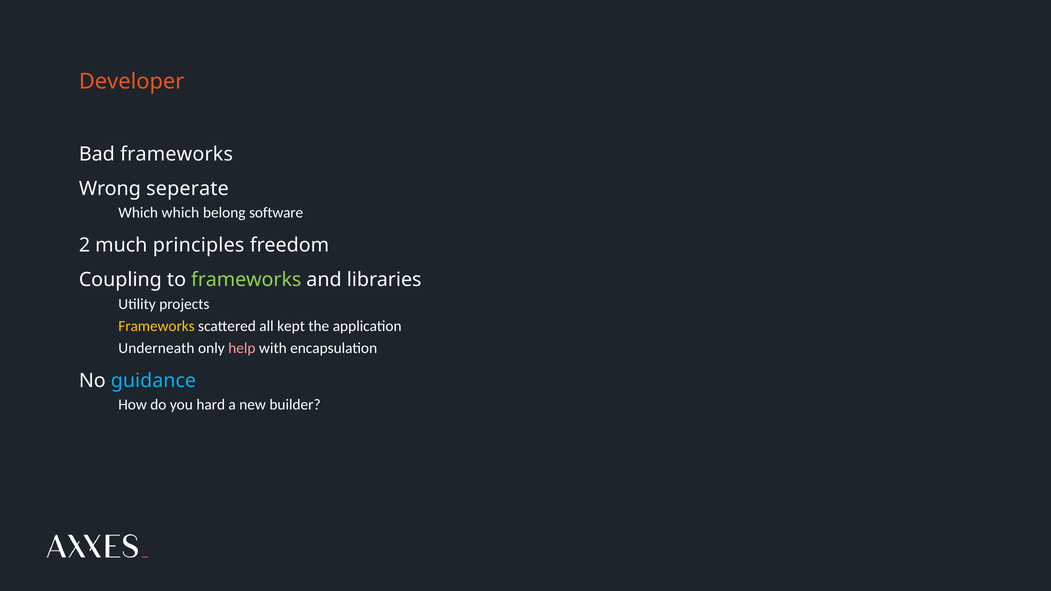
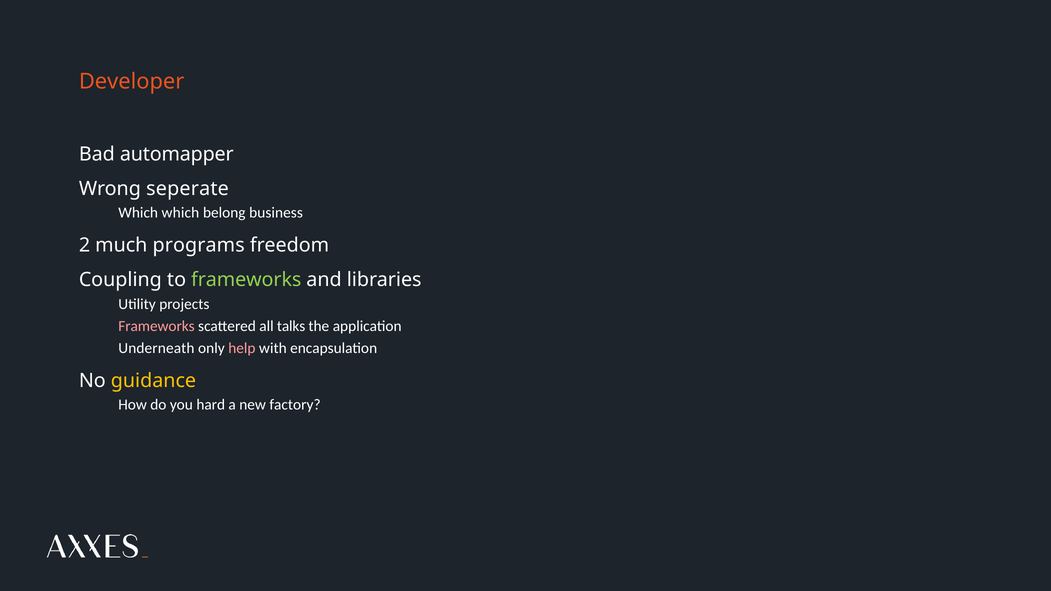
Bad frameworks: frameworks -> automapper (177, 154)
software: software -> business (276, 213)
principles: principles -> programs (199, 245)
Frameworks colour: yellow -> pink (157, 326)
kept: kept -> talks (291, 326)
guidance colour: light blue -> yellow (153, 381)
builder: builder -> factory (295, 405)
